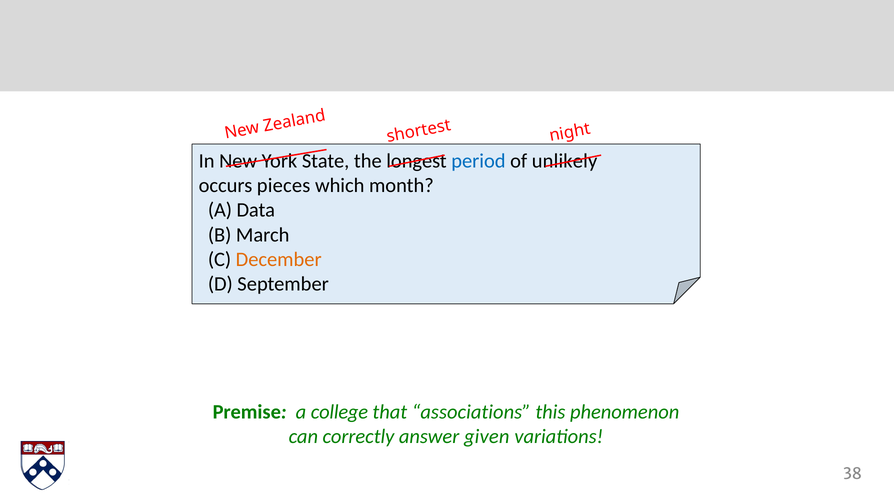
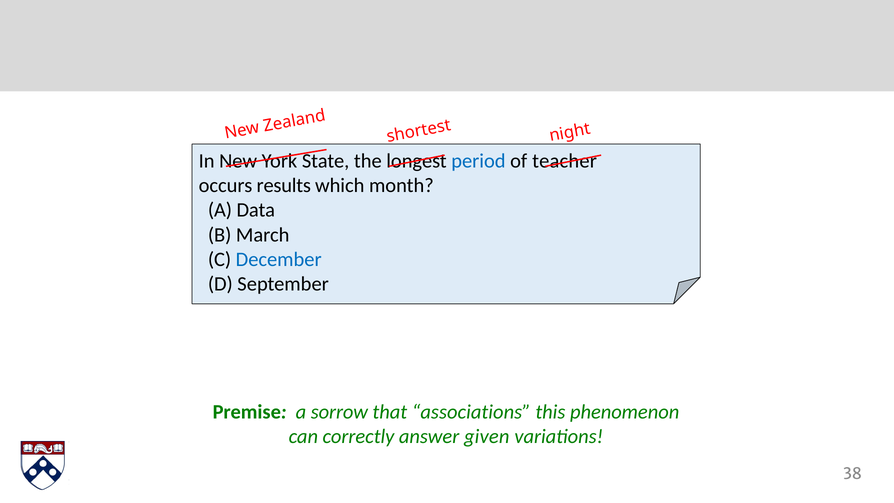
unlikely: unlikely -> teacher (565, 161)
pieces: pieces -> results (284, 186)
December colour: orange -> blue (279, 259)
college: college -> sorrow (339, 412)
